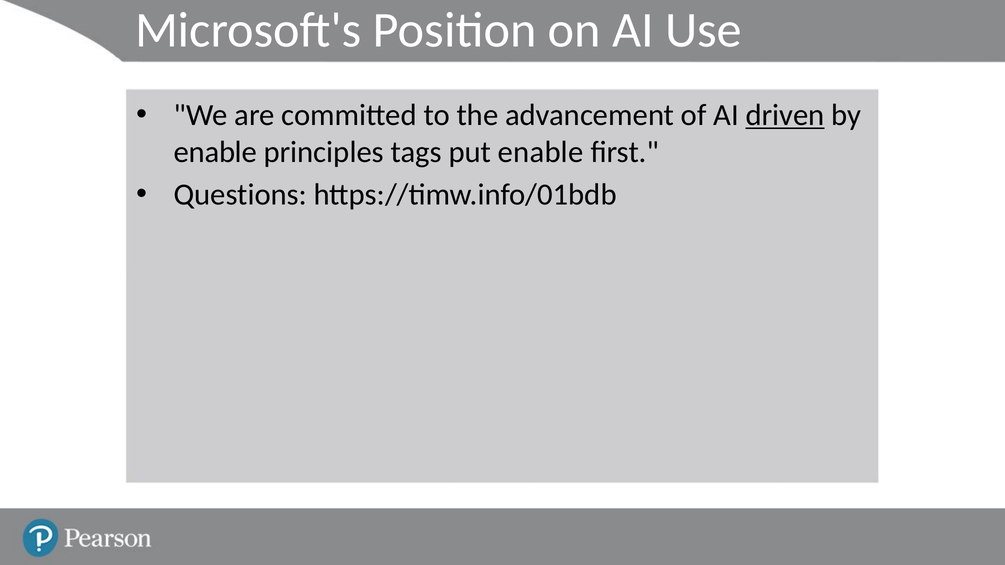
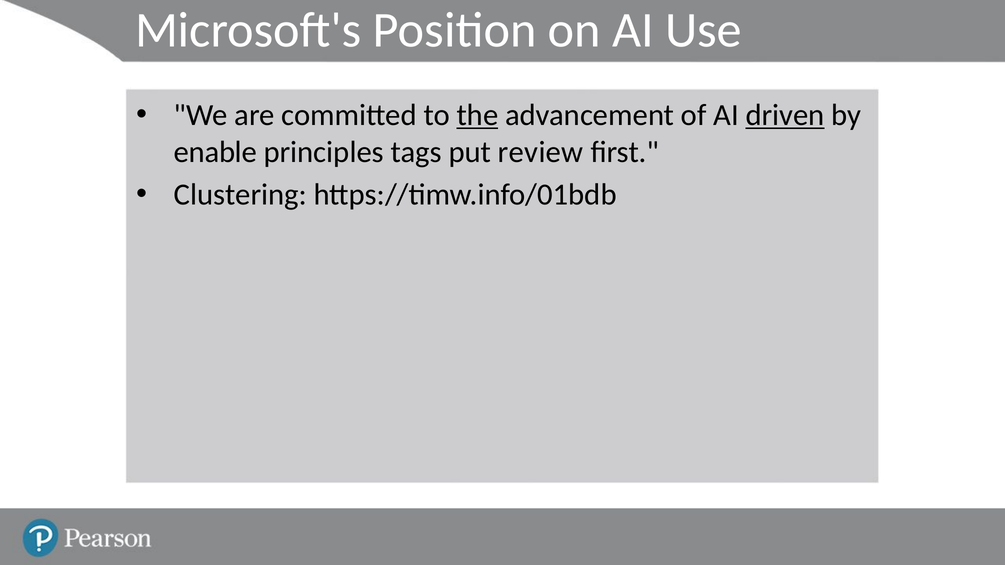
the underline: none -> present (477, 115)
put enable: enable -> review (541, 152)
Questions: Questions -> Clustering (240, 195)
